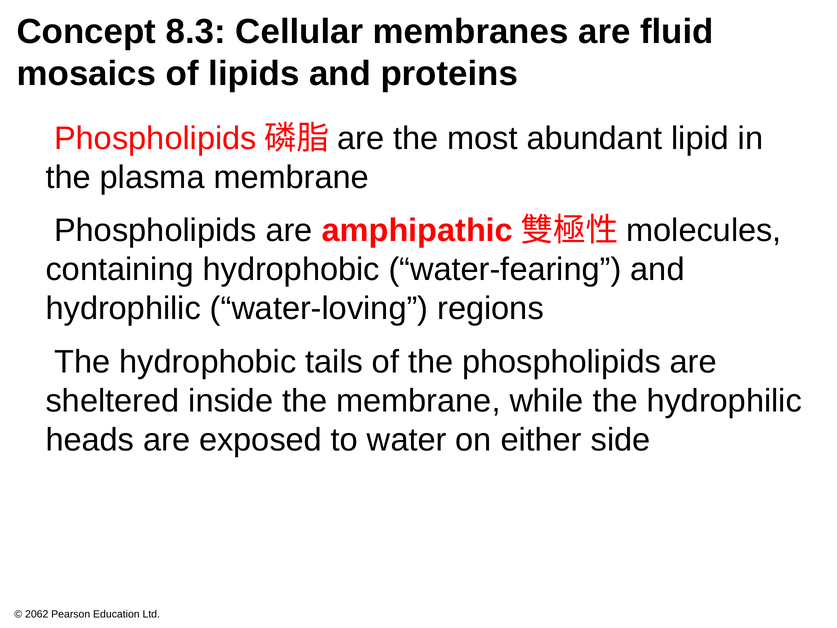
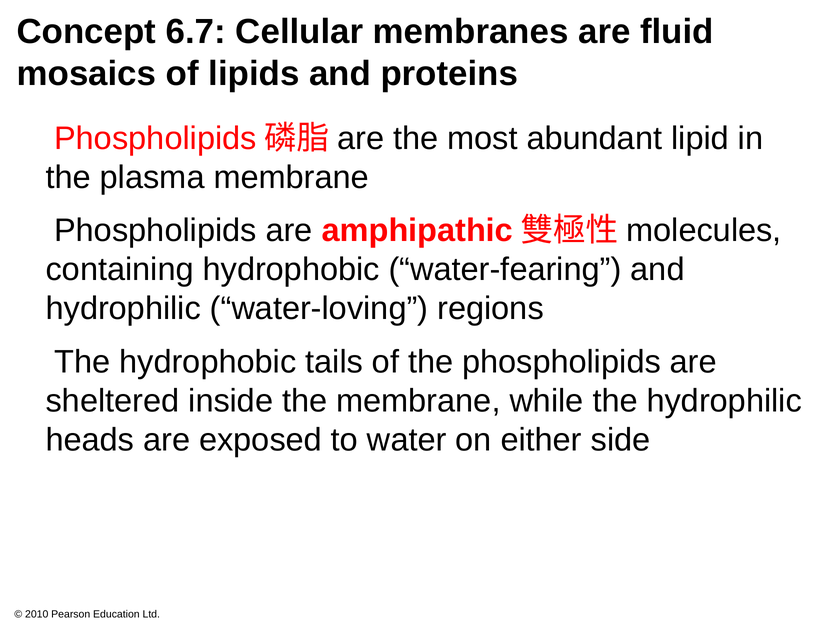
8.3: 8.3 -> 6.7 (196, 32)
2062: 2062 -> 2010 (37, 614)
